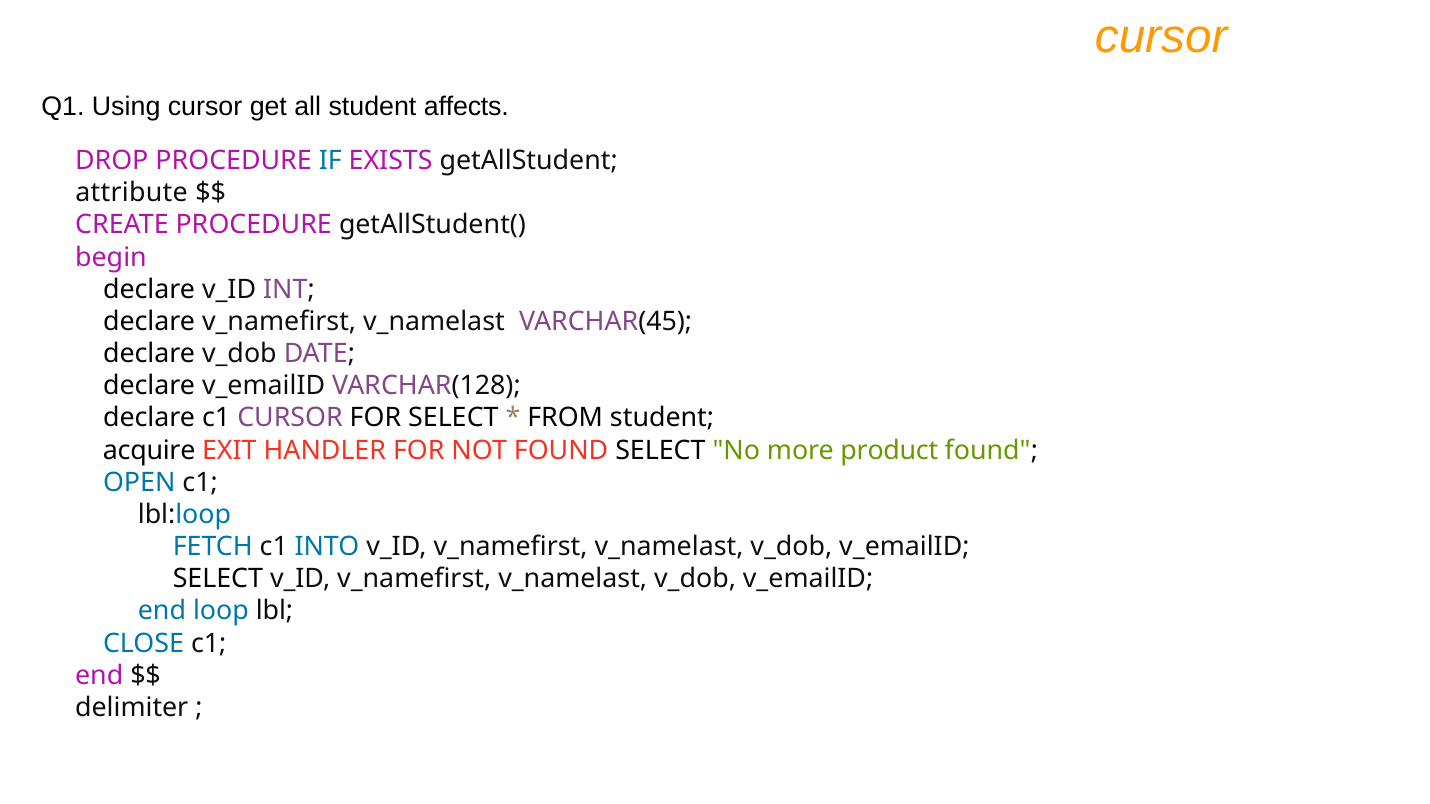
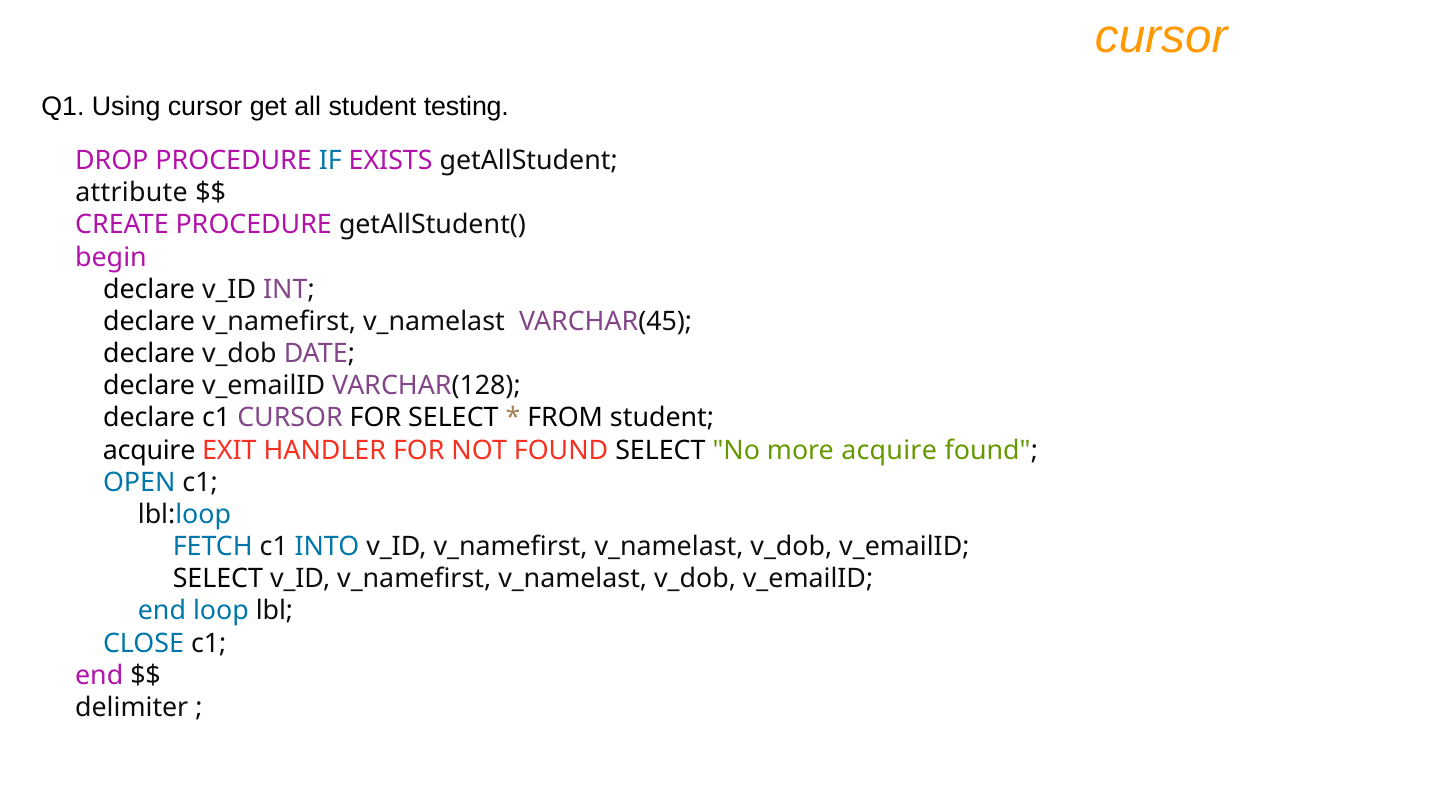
affects: affects -> testing (466, 107)
more product: product -> acquire (889, 450)
